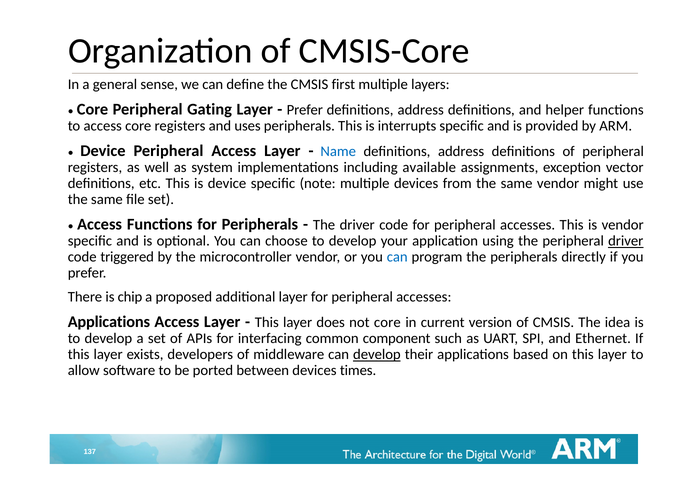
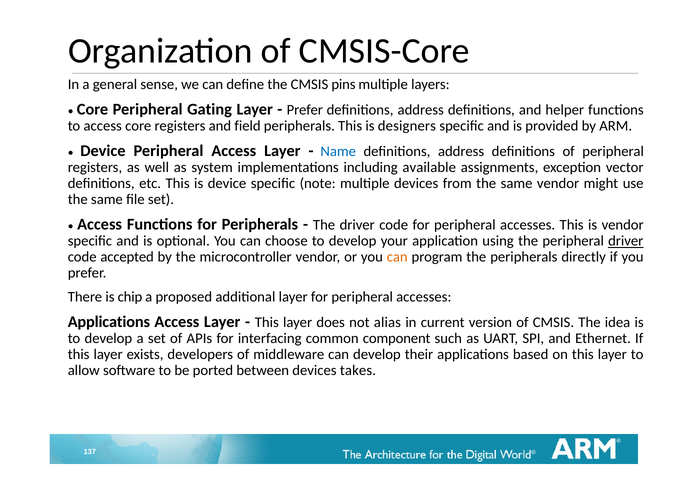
first: first -> pins (343, 84)
uses: uses -> field (248, 126)
interrupts: interrupts -> designers (407, 126)
triggered: triggered -> accepted (127, 257)
can colour: blue -> orange (397, 257)
not core: core -> alias (387, 322)
develop underline: present -> none (377, 355)
times: times -> takes (358, 371)
